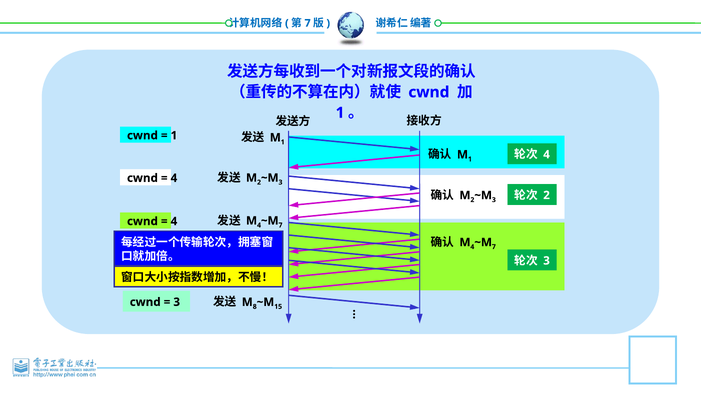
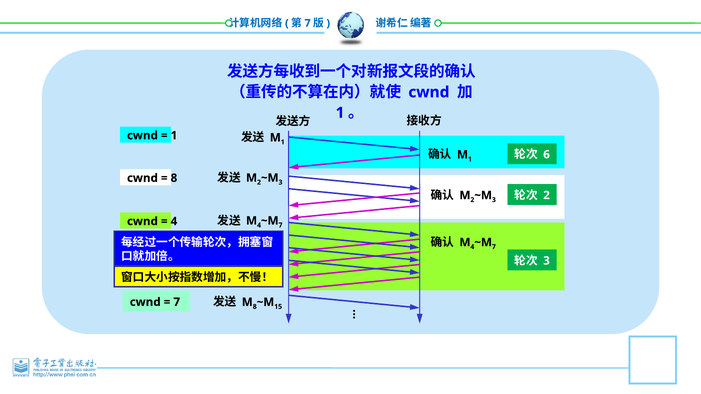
4: 4 -> 6 (547, 155)
4: 4 -> 8 (174, 178)
3: 3 -> 7 (177, 302)
